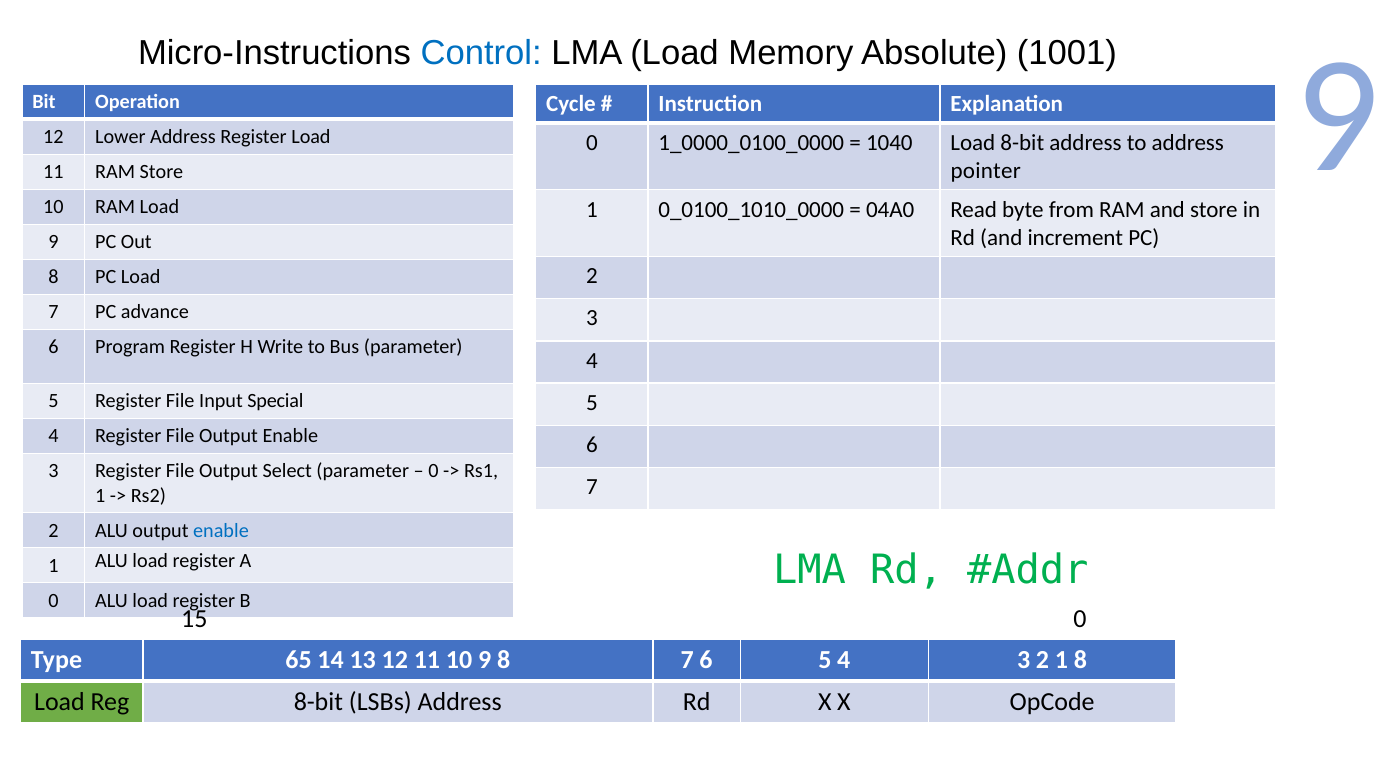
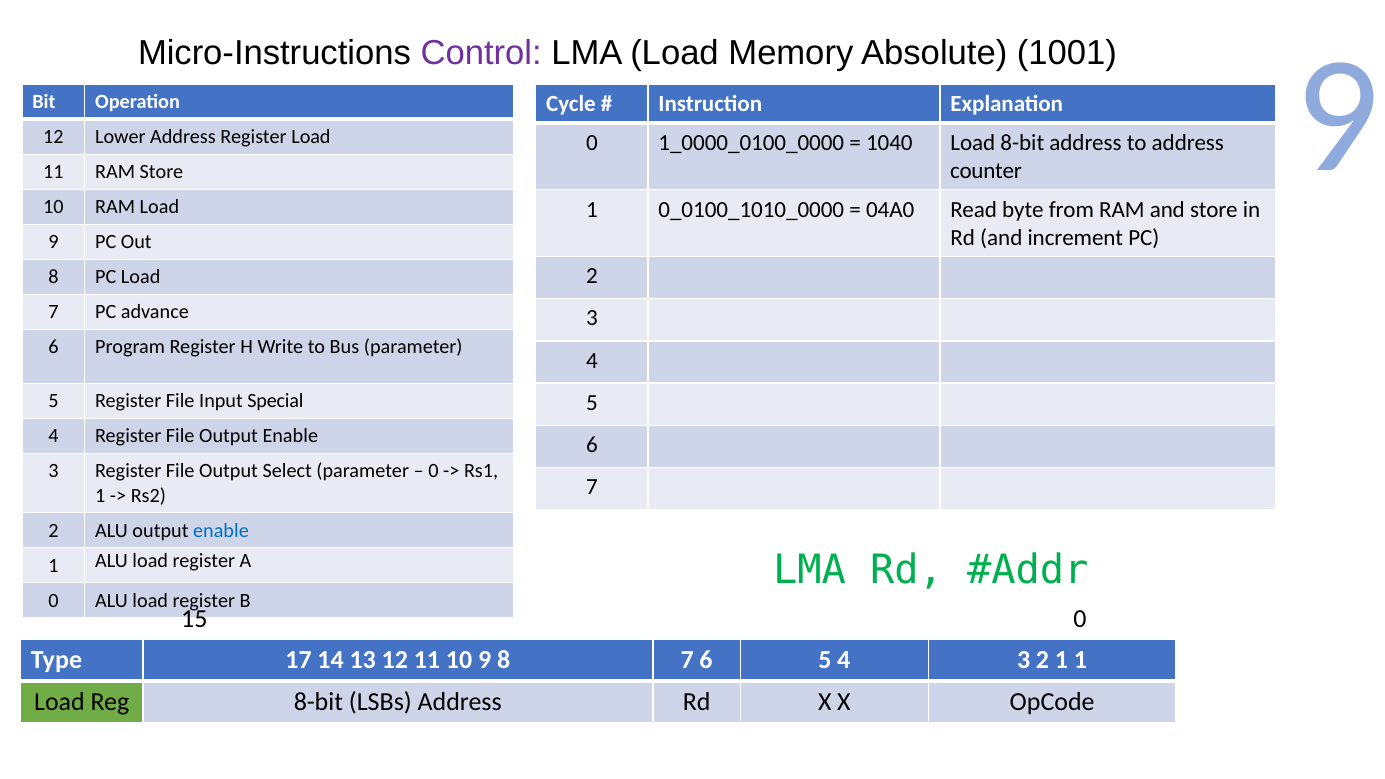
Control colour: blue -> purple (481, 53)
pointer: pointer -> counter (986, 171)
65: 65 -> 17 (299, 660)
1 8: 8 -> 1 (1081, 660)
